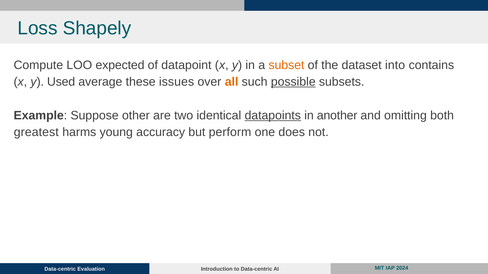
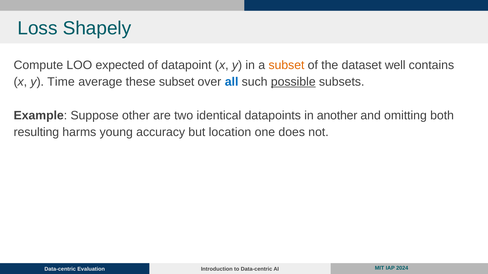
into: into -> well (395, 65)
Used: Used -> Time (61, 82)
these issues: issues -> subset (177, 82)
all colour: orange -> blue (232, 82)
datapoints underline: present -> none (273, 116)
greatest: greatest -> resulting (36, 132)
perform: perform -> location (230, 132)
